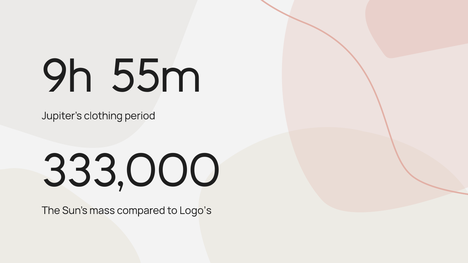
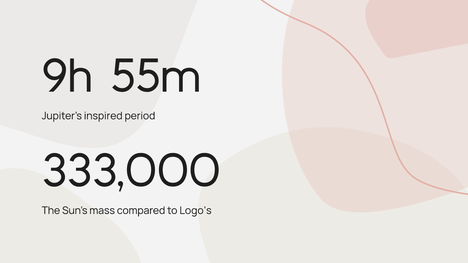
clothing: clothing -> inspired (103, 116)
